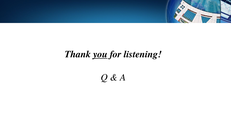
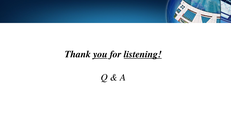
listening underline: none -> present (143, 54)
